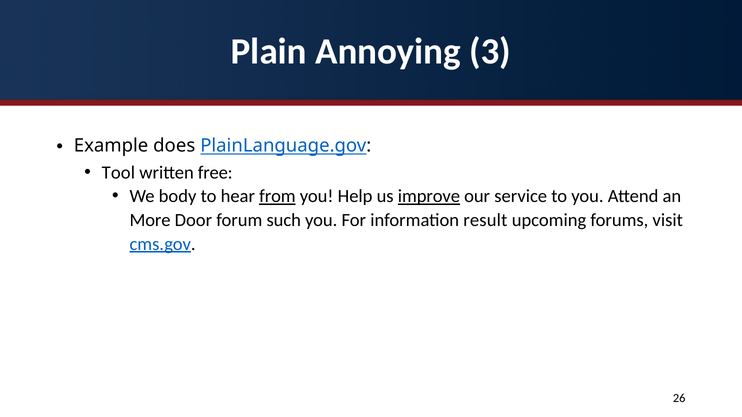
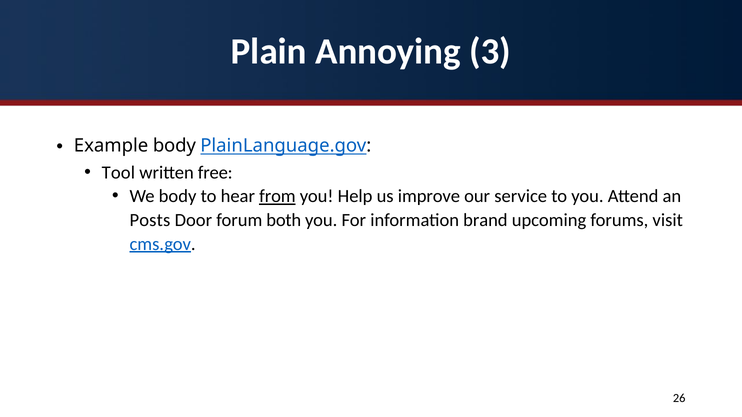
Example does: does -> body (174, 146)
improve underline: present -> none (429, 196)
More: More -> Posts (150, 220)
such: such -> both (284, 220)
result: result -> brand (485, 220)
